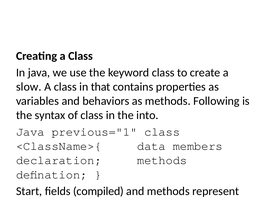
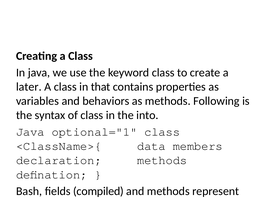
slow: slow -> later (29, 87)
previous="1: previous="1 -> optional="1 (94, 132)
Start: Start -> Bash (29, 191)
